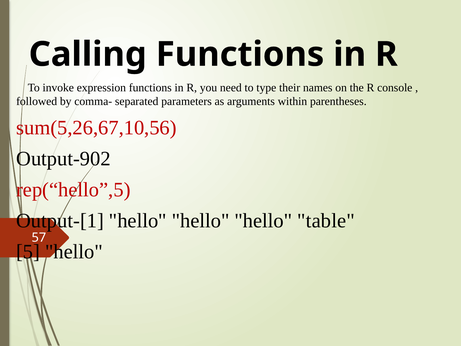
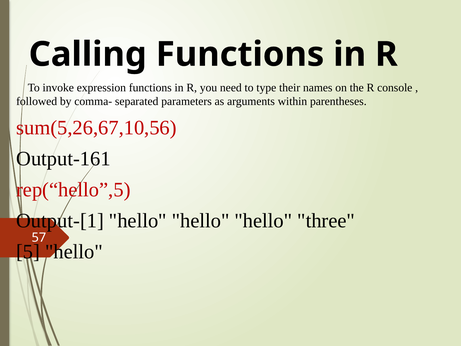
Output-902: Output-902 -> Output-161 (63, 159)
table: table -> three (326, 221)
